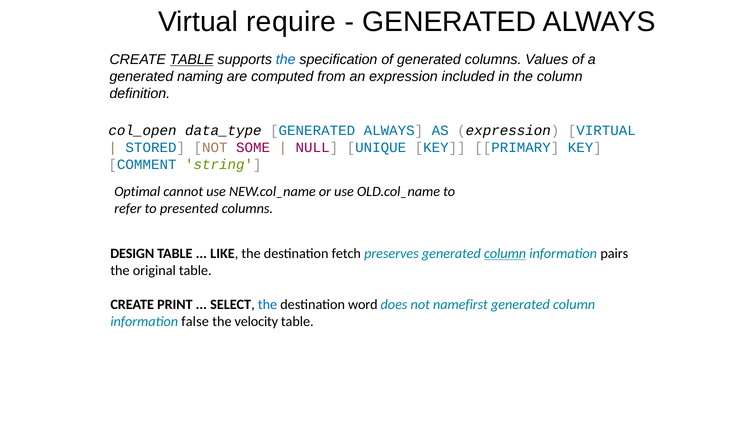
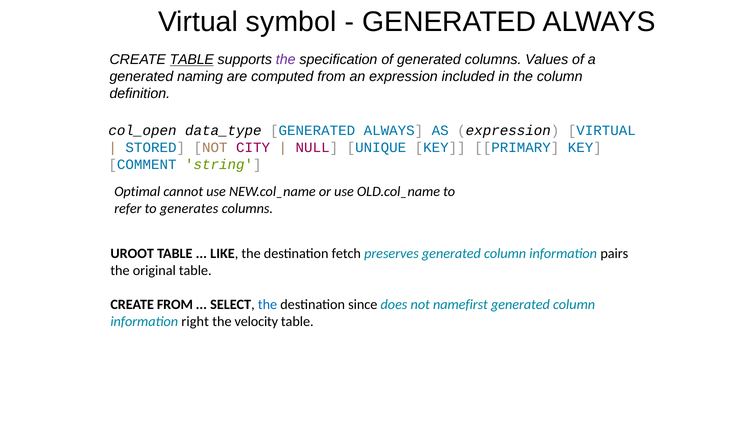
require: require -> symbol (291, 22)
the colour: blue -> purple (286, 60)
SOME: SOME -> CITY (253, 147)
presented: presented -> generates (189, 208)
DESIGN: DESIGN -> UROOT (132, 253)
column underline: present -> none (505, 253)
CREATE PRINT: PRINT -> FROM (175, 304)
word: word -> since (363, 304)
false: false -> right (195, 321)
